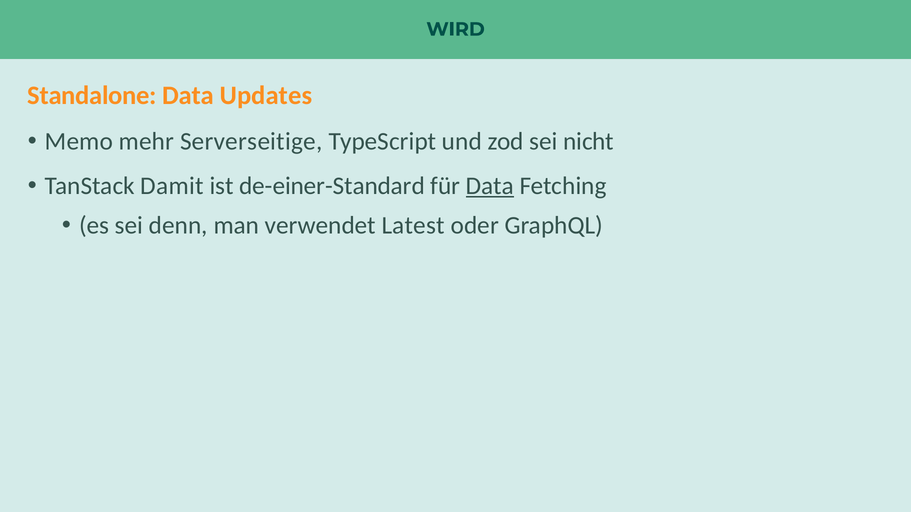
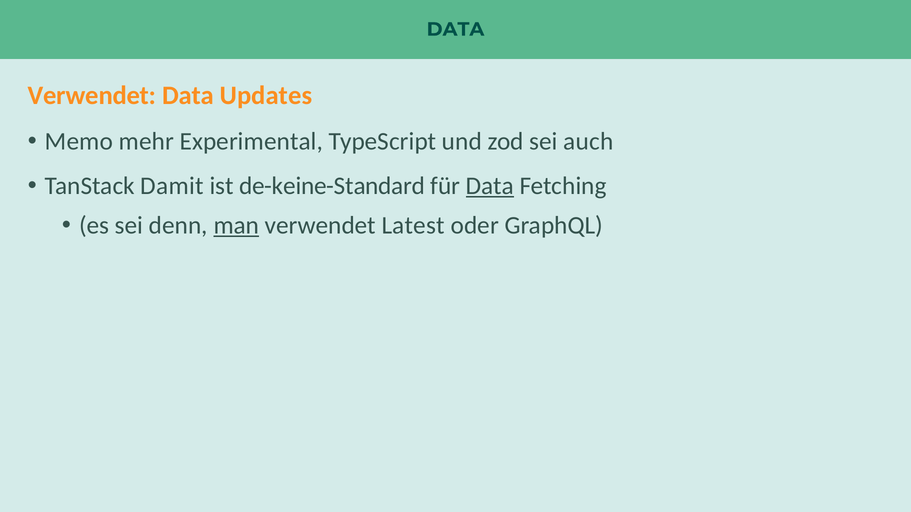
WIRD: WIRD -> DATA (455, 29)
Standalone: Standalone -> Verwendet (92, 95)
Serverseitige: Serverseitige -> Experimental (251, 141)
nicht: nicht -> auch (588, 141)
de-einer-Standard: de-einer-Standard -> de-keine-Standard (332, 186)
man underline: none -> present (236, 226)
